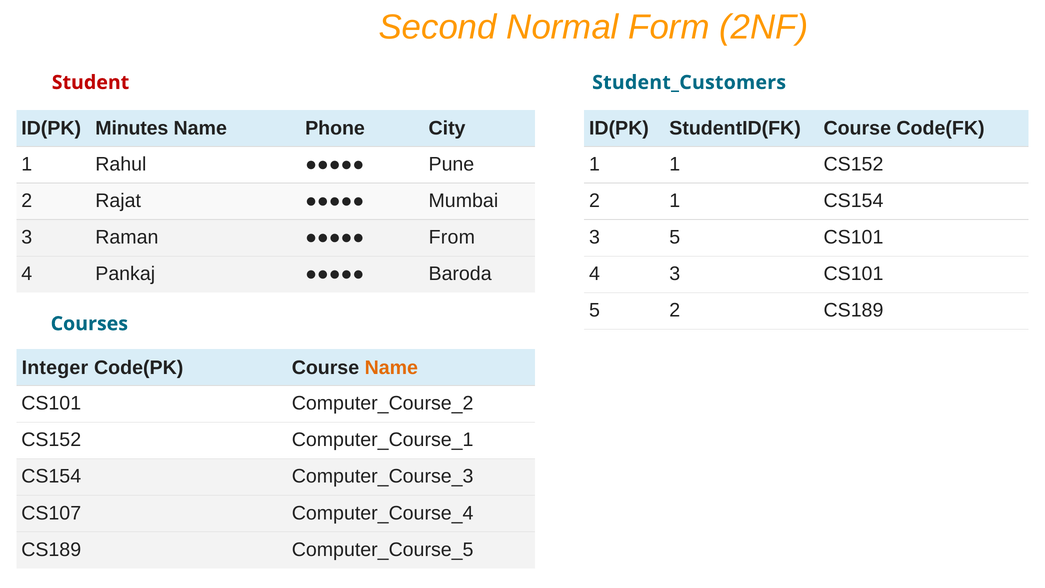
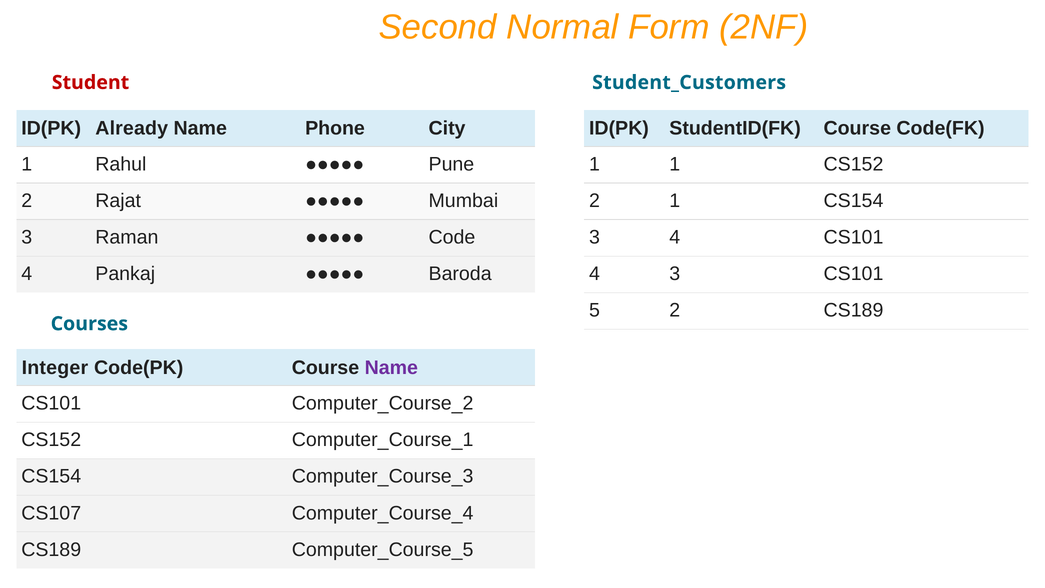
Minutes: Minutes -> Already (132, 128)
From: From -> Code (452, 237)
3 5: 5 -> 4 (675, 237)
Name colour: orange -> purple (391, 367)
